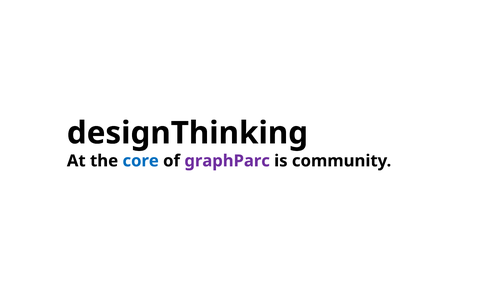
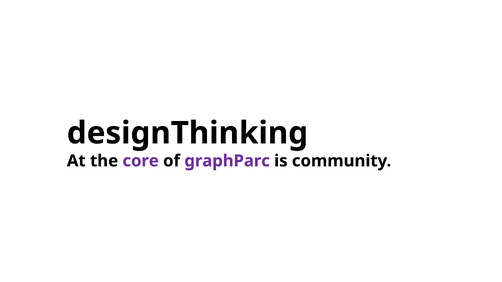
core colour: blue -> purple (141, 161)
